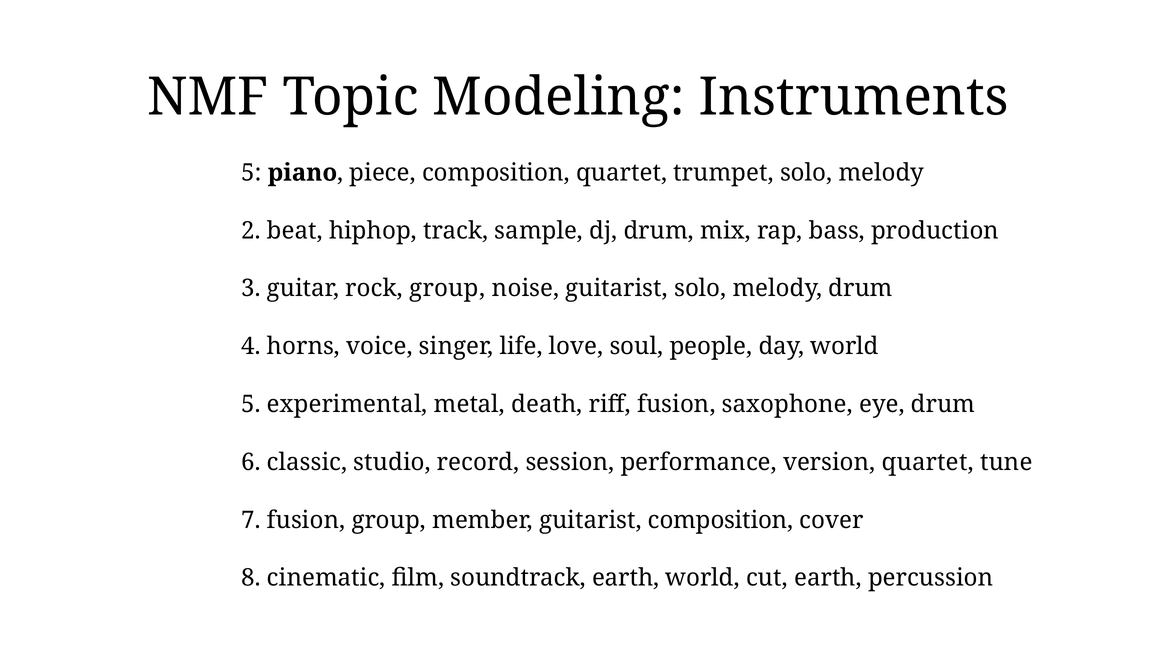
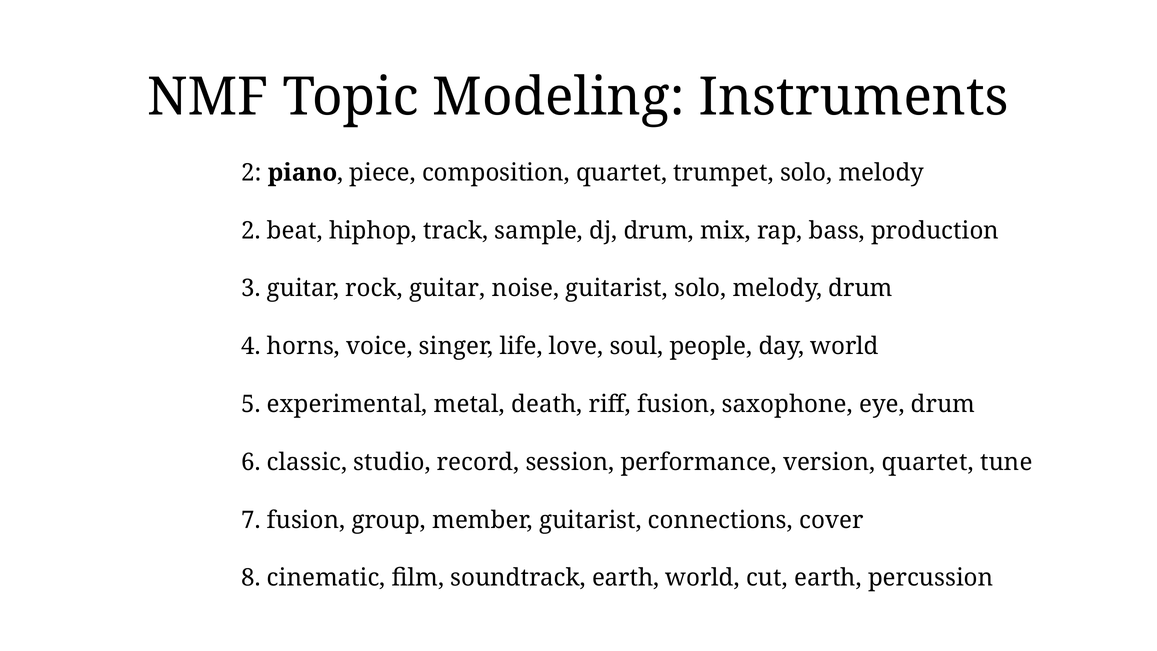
5: 5 -> 2 (251, 173)
rock group: group -> guitar (447, 288)
guitarist composition: composition -> connections (720, 520)
